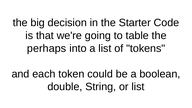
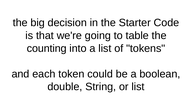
perhaps: perhaps -> counting (47, 48)
